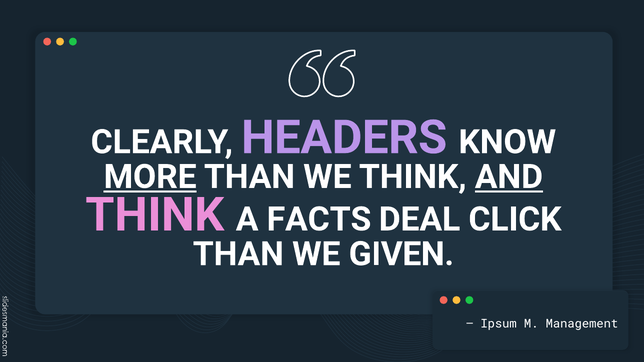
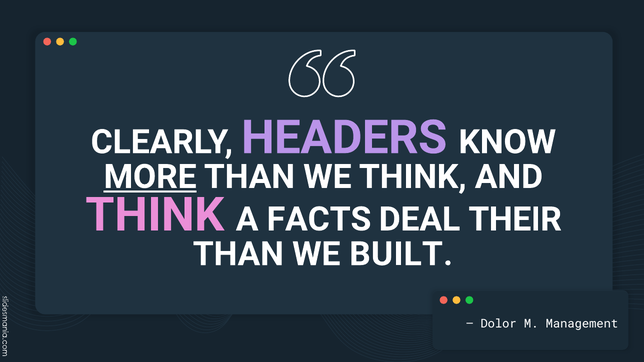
AND underline: present -> none (509, 177)
CLICK: CLICK -> THEIR (515, 219)
GIVEN: GIVEN -> BUILT (401, 254)
Ipsum: Ipsum -> Dolor (499, 324)
